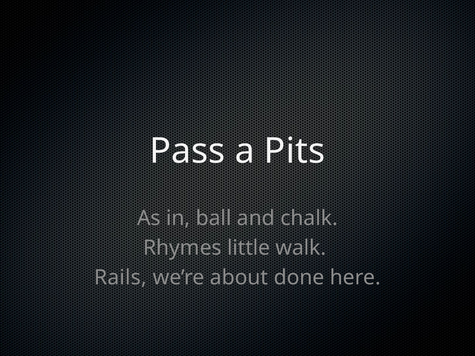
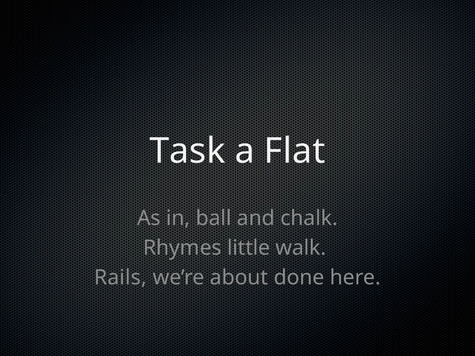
Pass: Pass -> Task (187, 151)
Pits: Pits -> Flat (295, 151)
